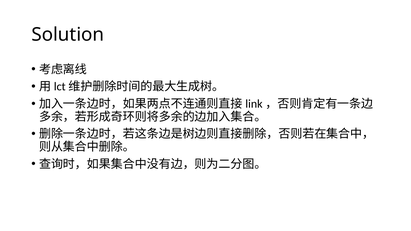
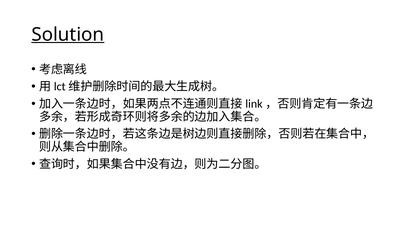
Solution underline: none -> present (68, 35)
